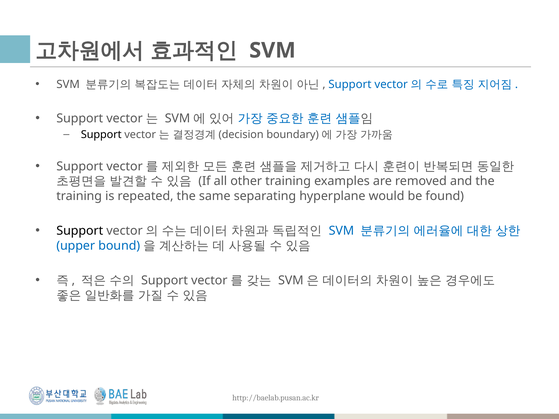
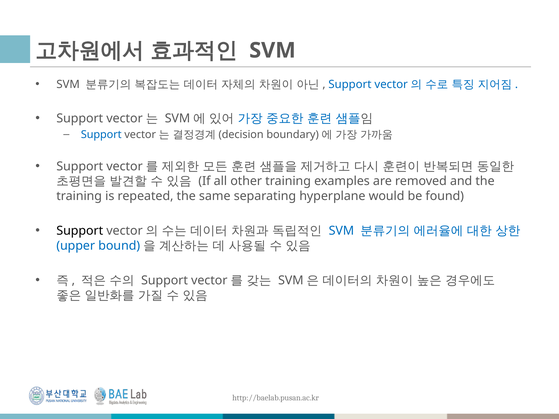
Support colour: black -> blue (101, 135)
